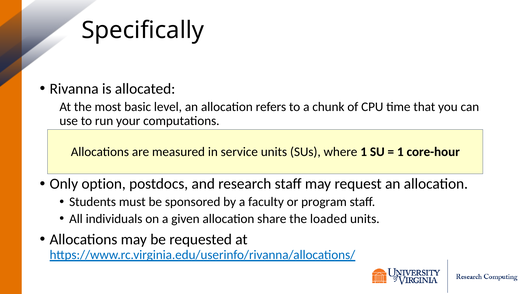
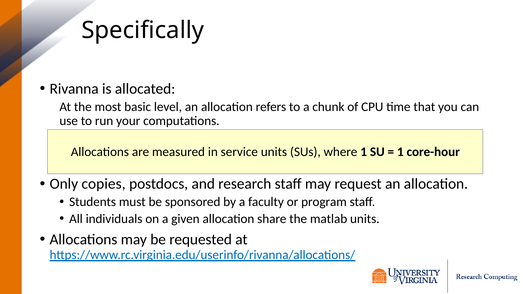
option: option -> copies (104, 184)
loaded: loaded -> matlab (329, 219)
